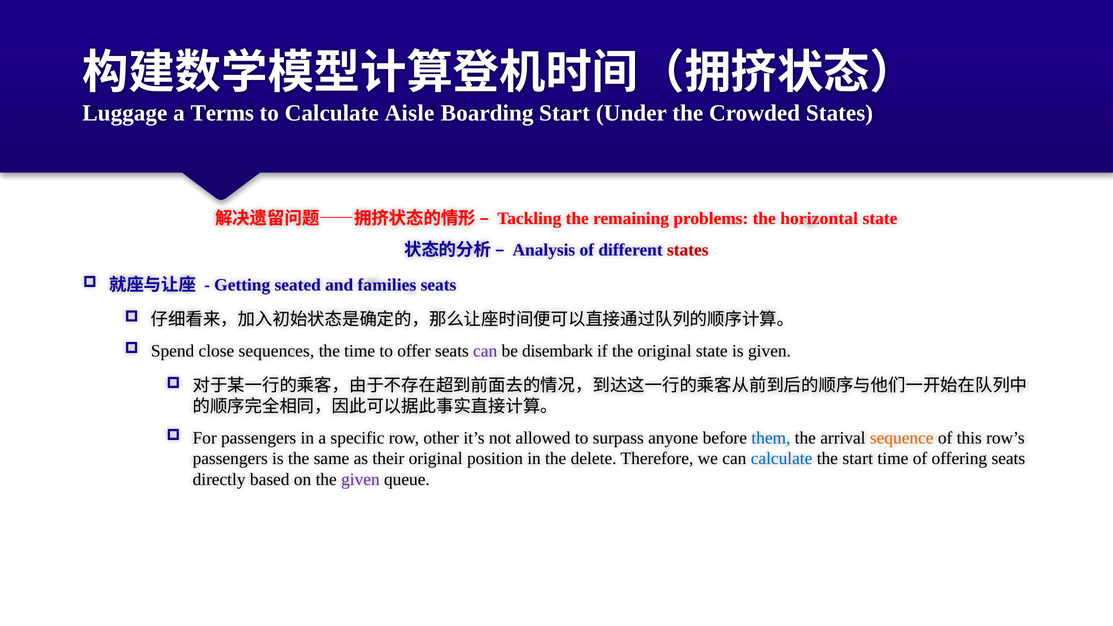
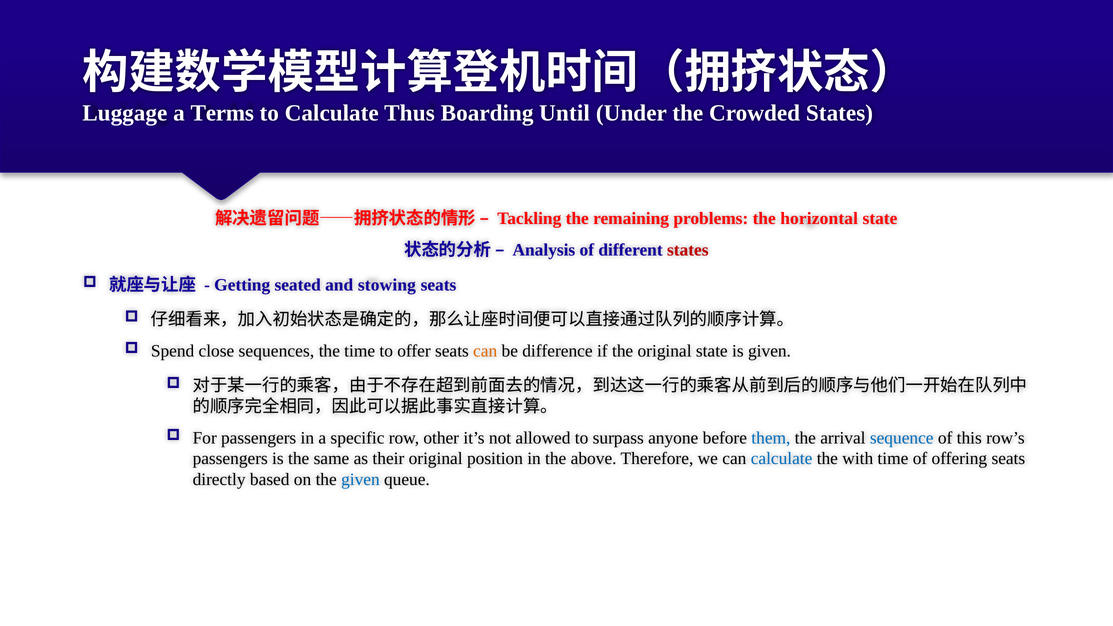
Aisle: Aisle -> Thus (409, 113)
Boarding Start: Start -> Until (564, 113)
families: families -> stowing (387, 285)
can colour: purple -> orange (485, 351)
disembark: disembark -> difference (557, 351)
sequence colour: orange -> blue (902, 438)
delete: delete -> above (594, 459)
the start: start -> with (858, 459)
given colour: purple -> blue (360, 480)
